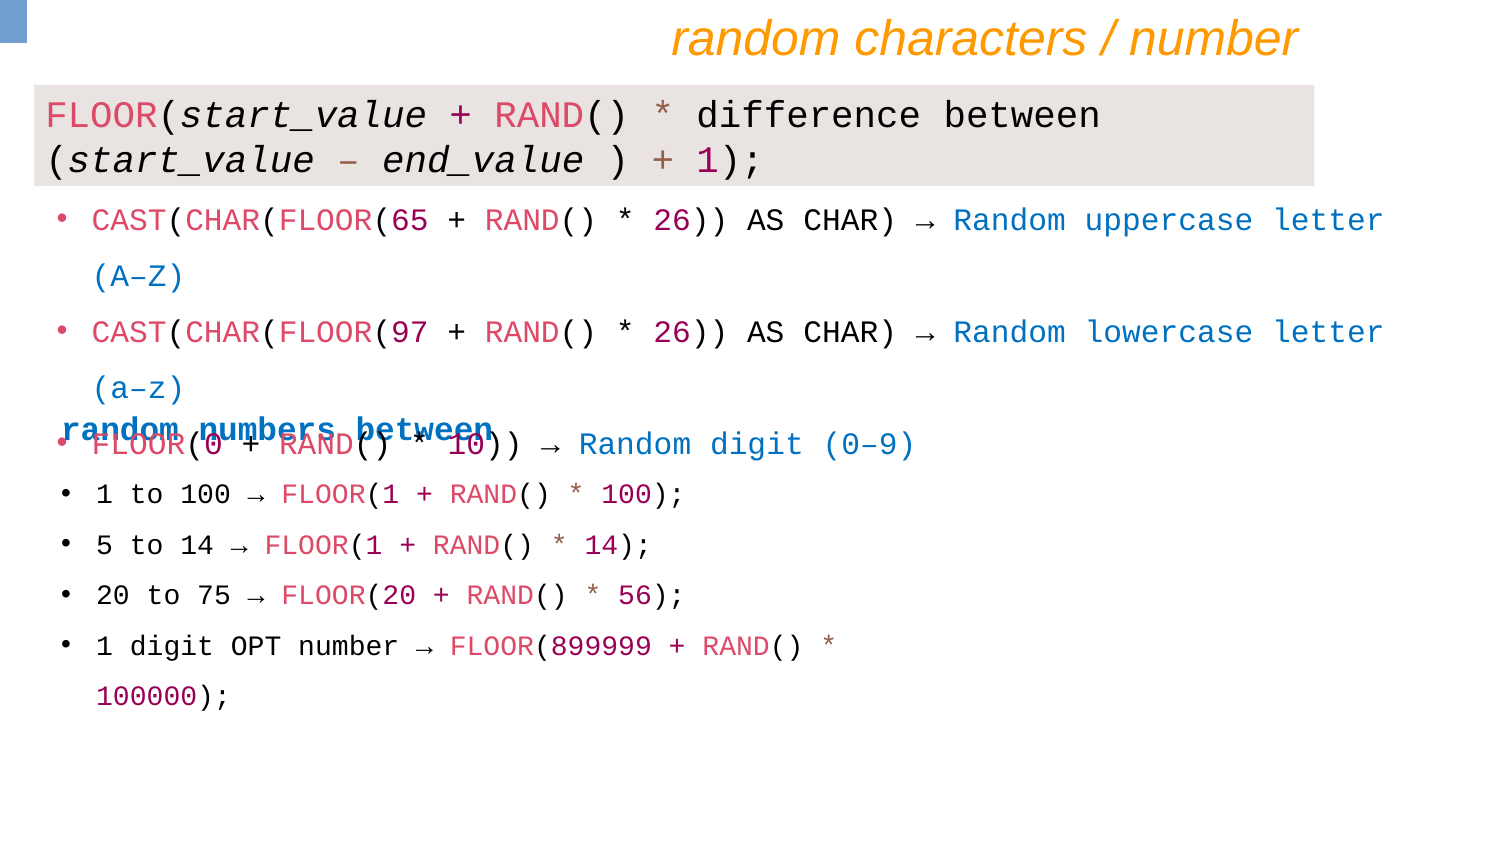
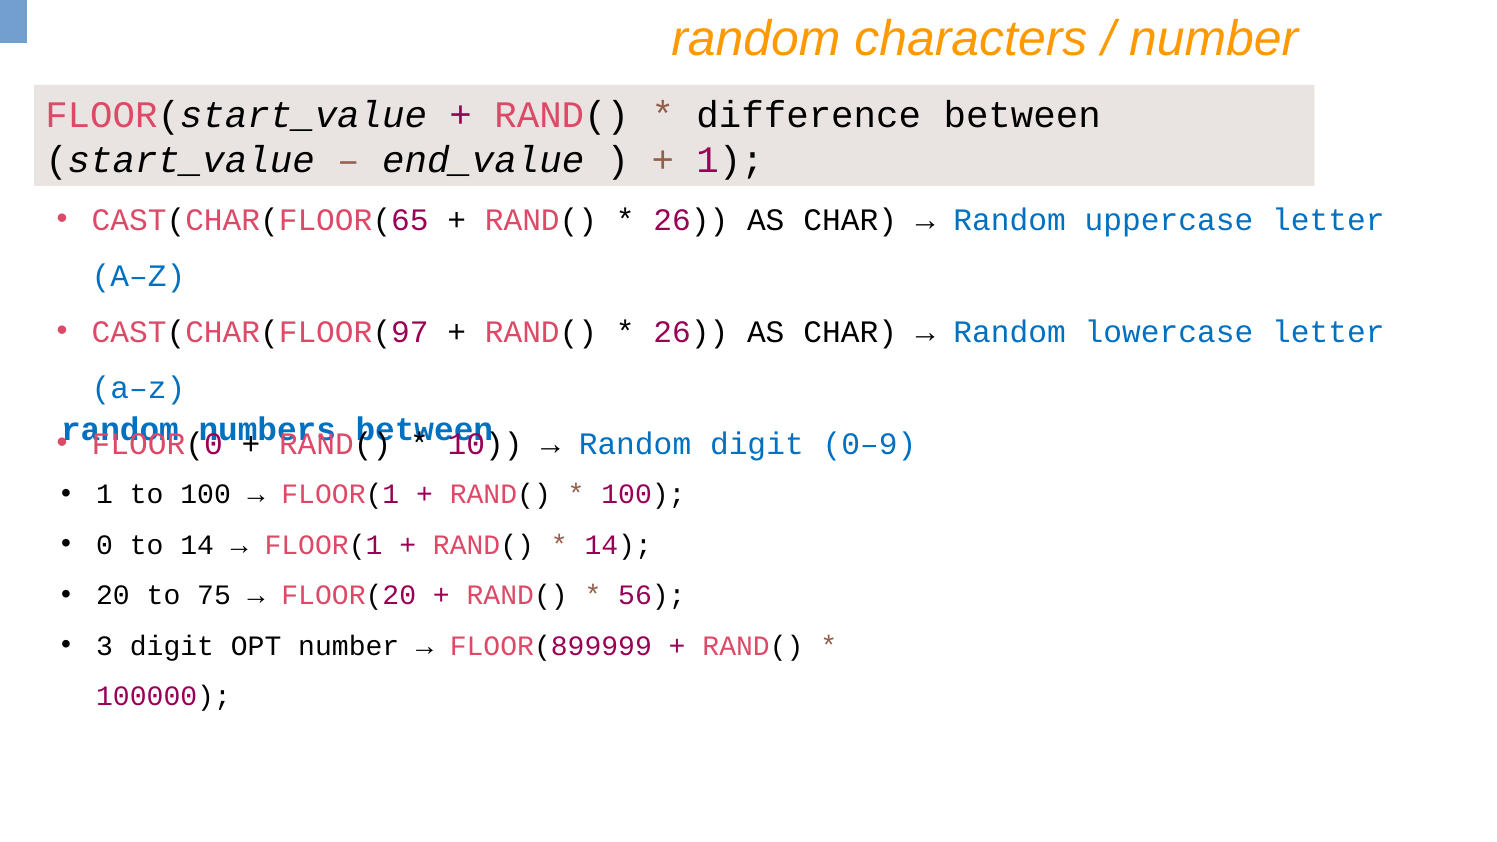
5: 5 -> 0 (105, 545)
1: 1 -> 3 (105, 646)
